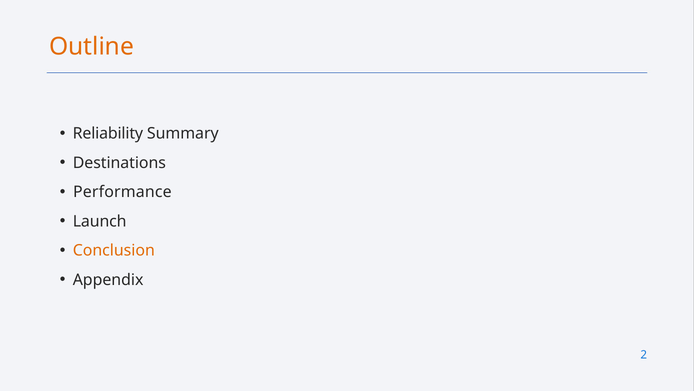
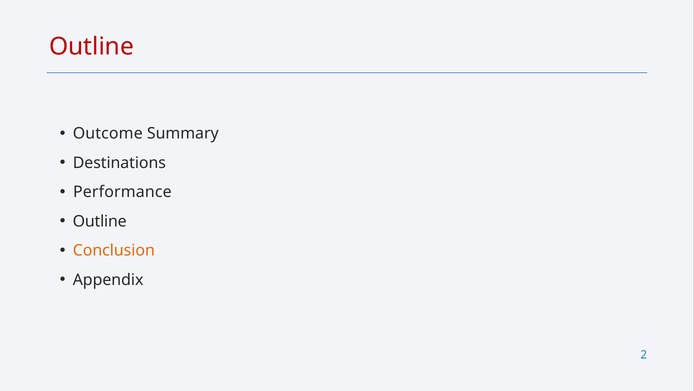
Outline colour: orange -> red (91, 46)
Reliability: Reliability -> Outcome (108, 134)
Launch: Launch -> Outline (100, 221)
